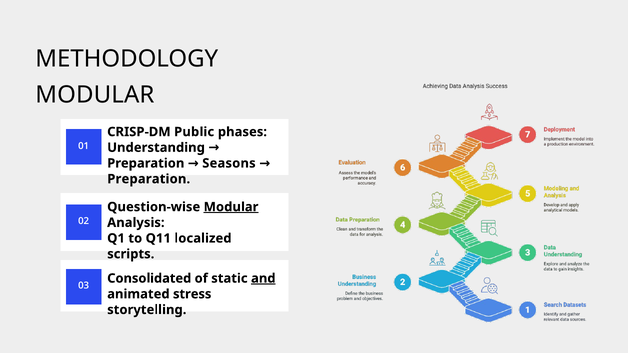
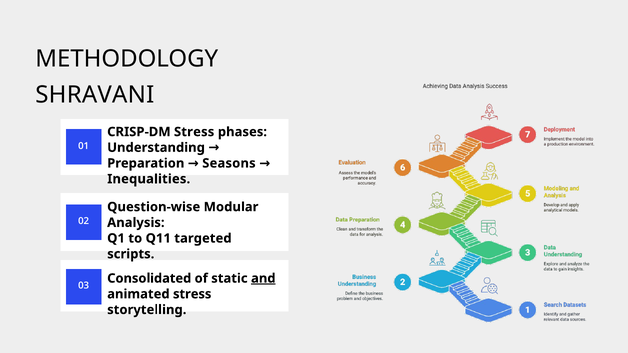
MODULAR: MODULAR -> SHRAVANI (95, 95)
CRISP-DM Public: Public -> Stress (194, 132)
Preparation: Preparation -> Inequalities (149, 179)
Modular underline: present -> none (231, 207)
localized: localized -> targeted (203, 238)
